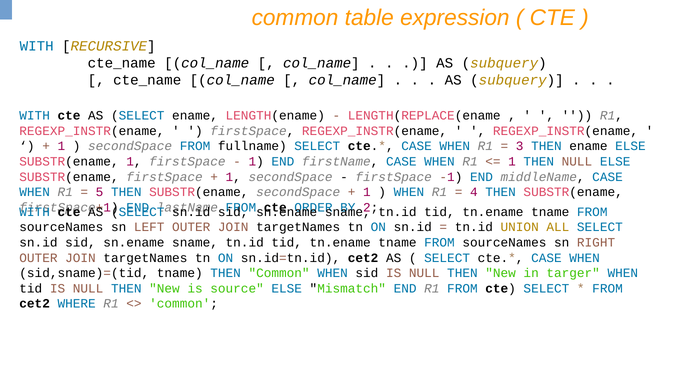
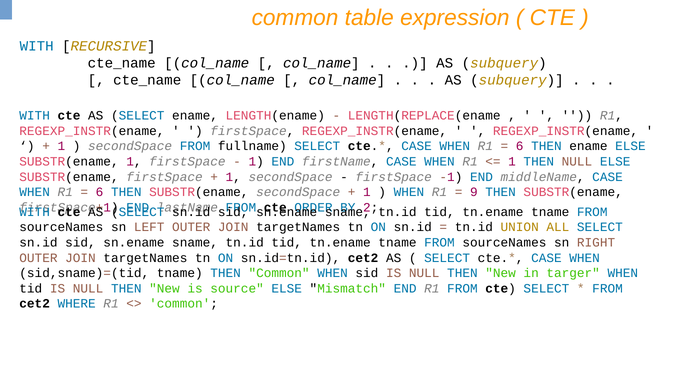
3: 3 -> 6 (520, 146)
5: 5 -> 6 (100, 192)
4: 4 -> 9 (474, 192)
